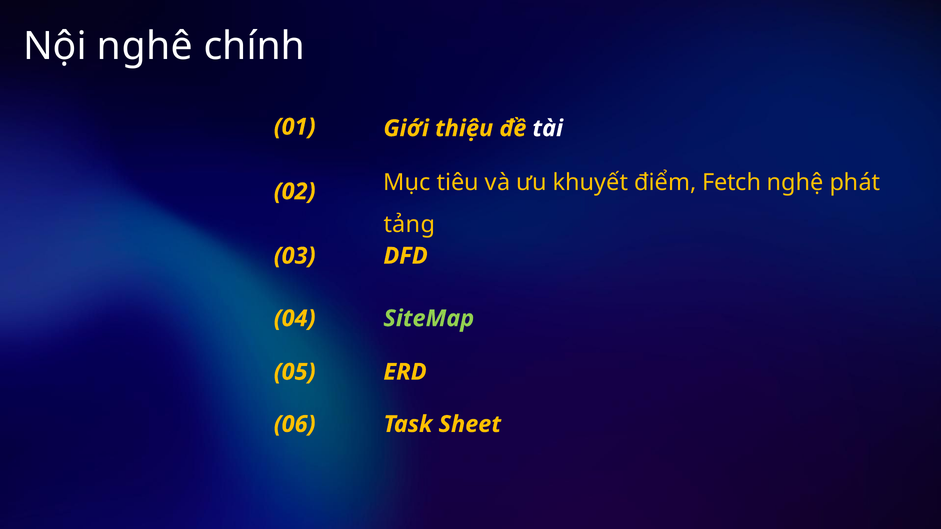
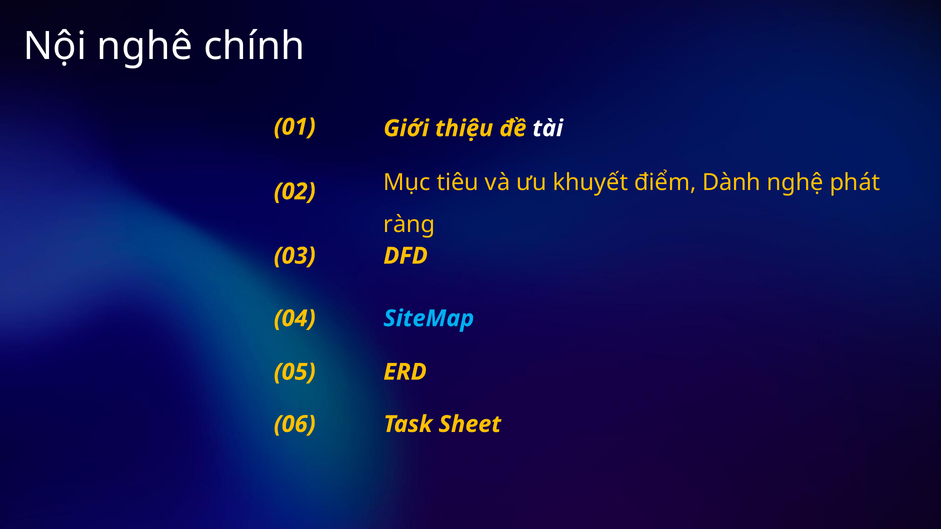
Fetch: Fetch -> Dành (732, 182)
tảng: tảng -> ràng (409, 225)
SiteMap colour: light green -> light blue (429, 319)
